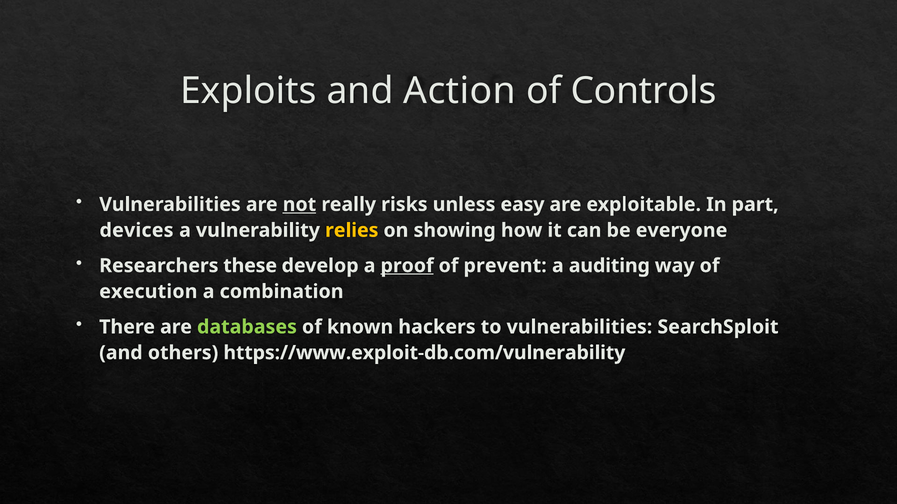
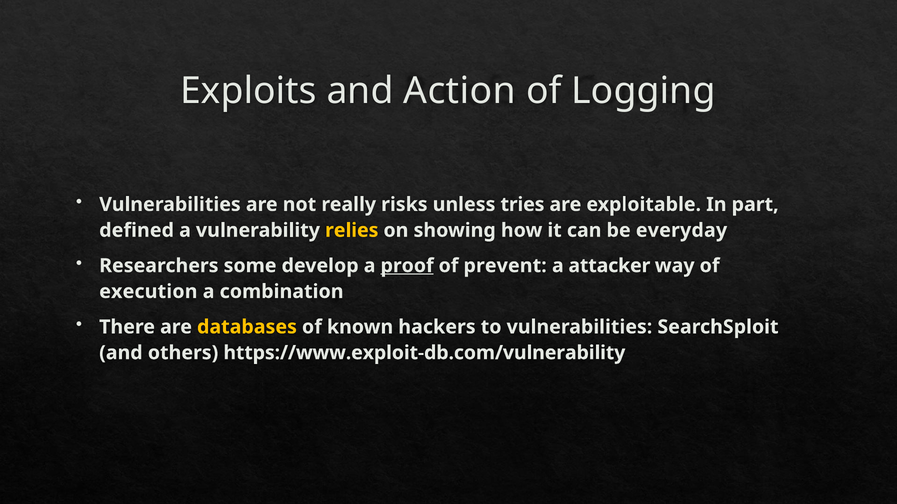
Controls: Controls -> Logging (643, 91)
not underline: present -> none (299, 205)
easy: easy -> tries (523, 205)
devices: devices -> defined (137, 231)
everyone: everyone -> everyday (681, 231)
these: these -> some (250, 266)
auditing: auditing -> attacker (609, 266)
databases colour: light green -> yellow (247, 327)
